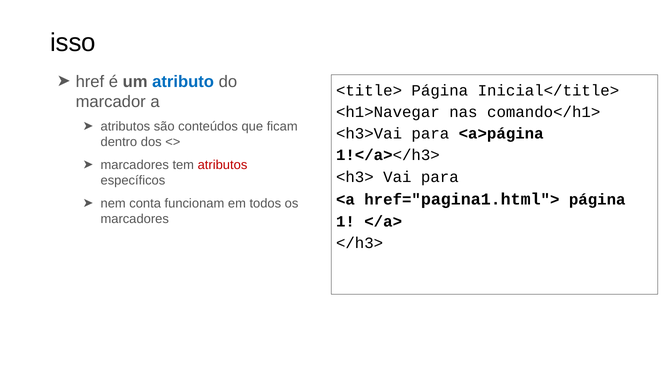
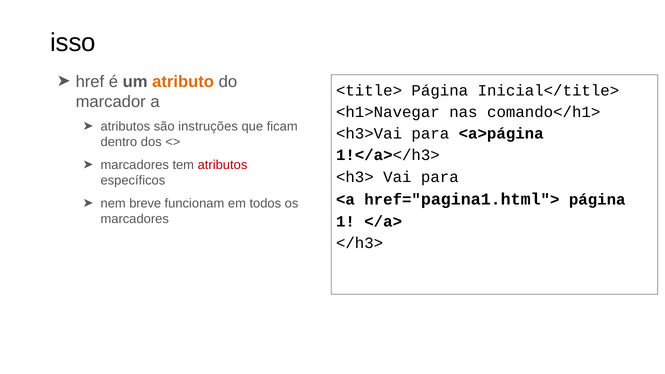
atributo colour: blue -> orange (183, 82)
conteúdos: conteúdos -> instruções (208, 127)
conta: conta -> breve (145, 204)
